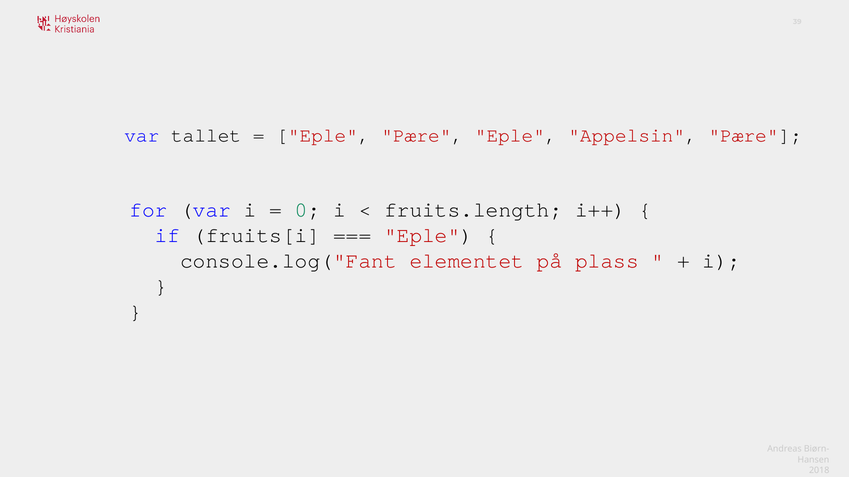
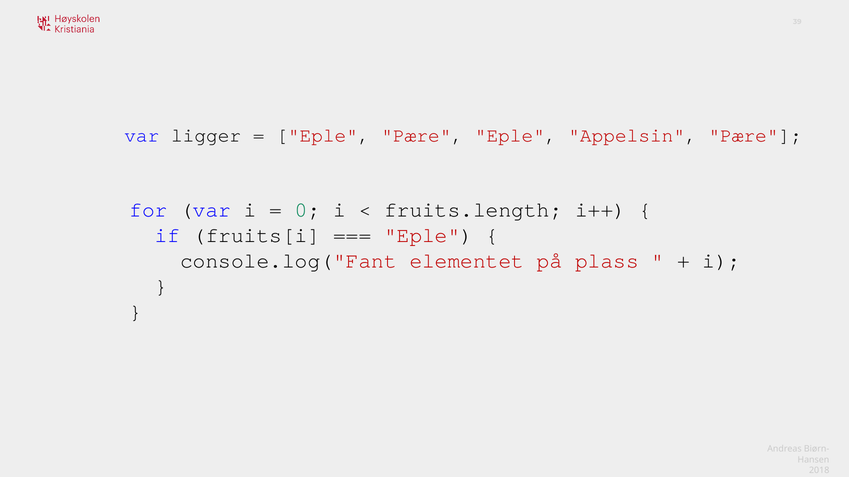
tallet: tallet -> ligger (206, 135)
